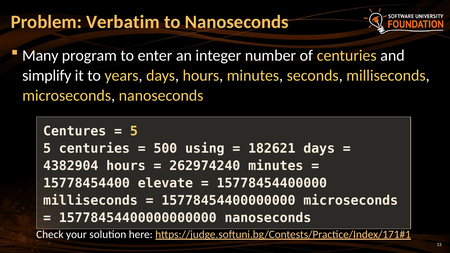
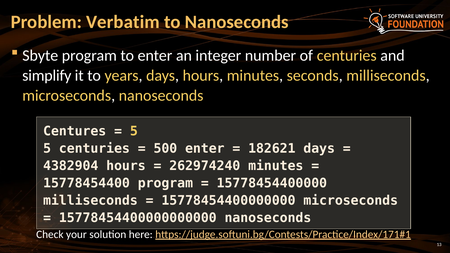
Many: Many -> Sbyte (40, 55)
500 using: using -> enter (205, 149)
15778454400 elevate: elevate -> program (165, 183)
